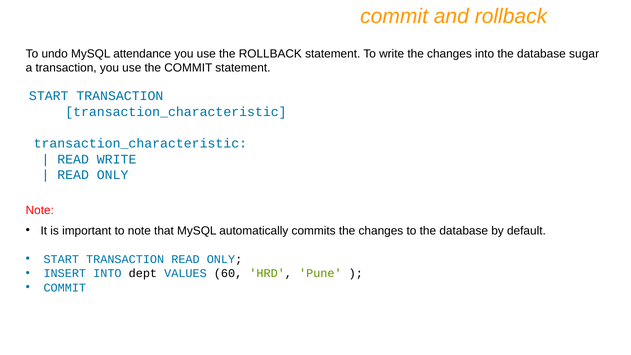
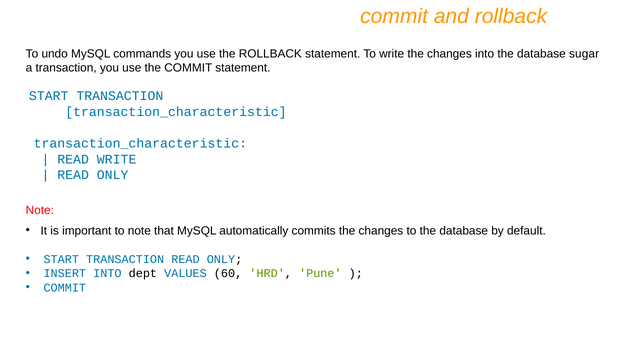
attendance: attendance -> commands (142, 54)
